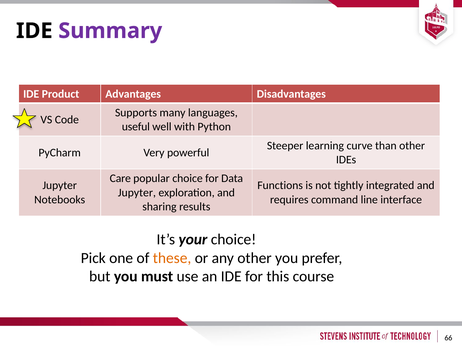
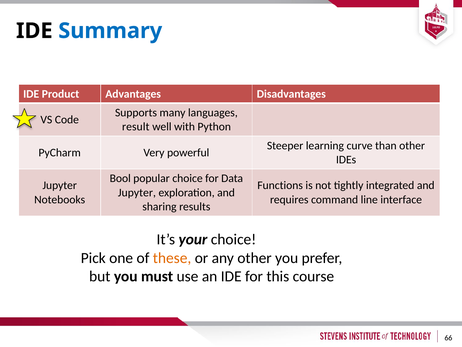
Summary colour: purple -> blue (110, 31)
useful: useful -> result (136, 127)
Care: Care -> Bool (120, 178)
